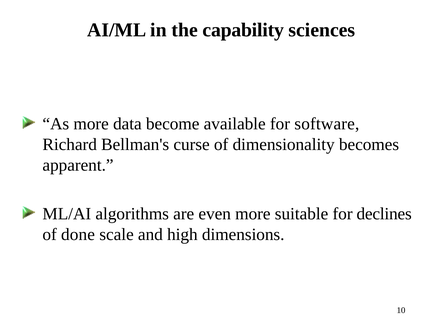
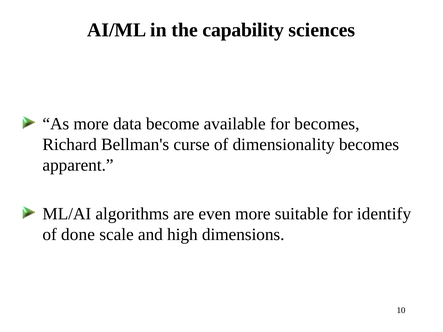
for software: software -> becomes (327, 124)
declines: declines -> identify (384, 214)
